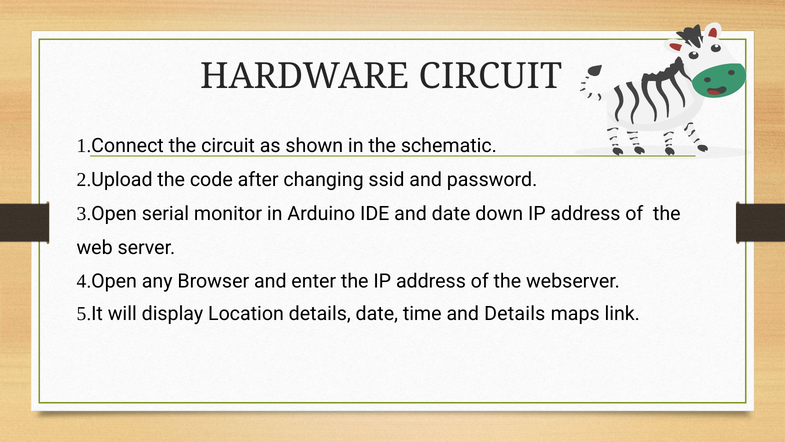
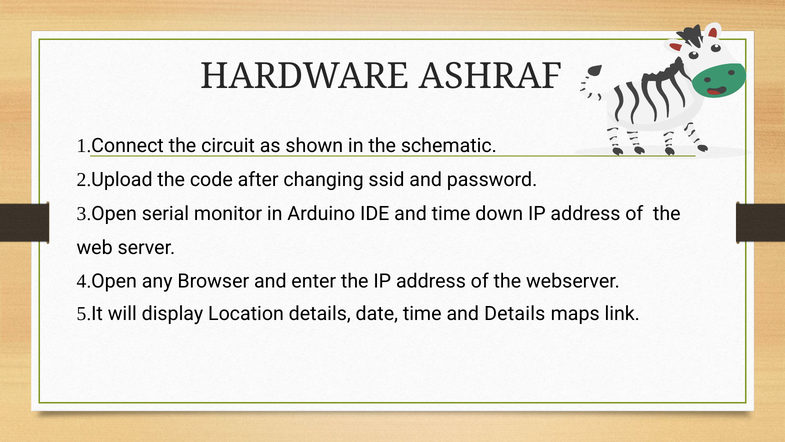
HARDWARE CIRCUIT: CIRCUIT -> ASHRAF (491, 76)
and date: date -> time (451, 213)
